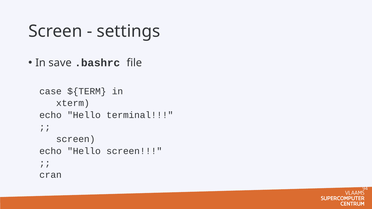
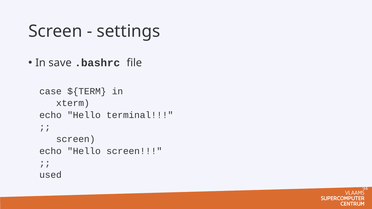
cran: cran -> used (51, 175)
